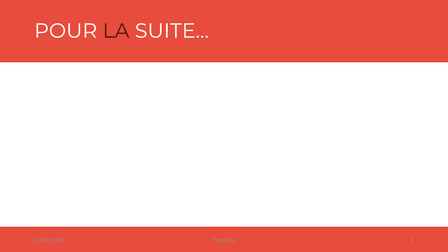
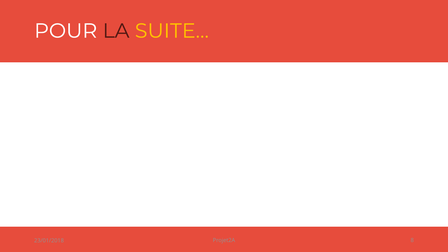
SUITE… colour: white -> yellow (172, 31)
